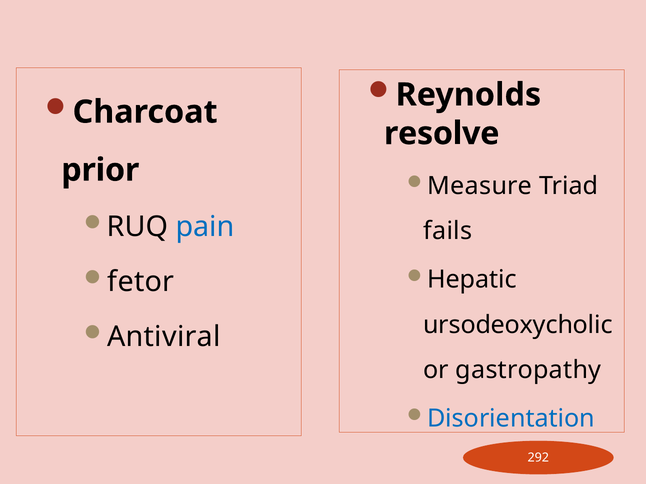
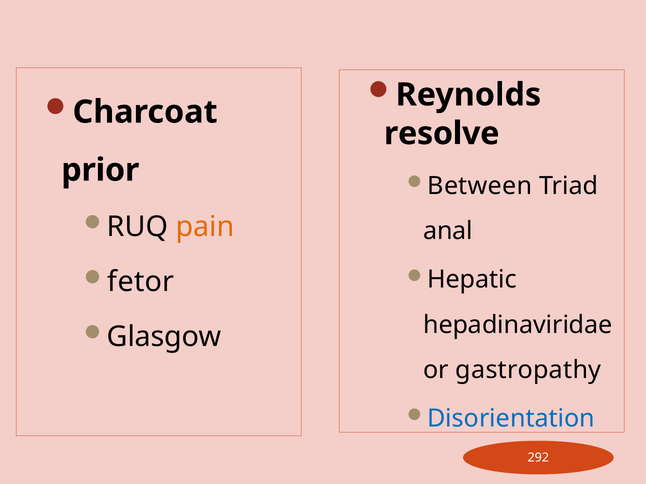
Measure: Measure -> Between (480, 186)
pain colour: blue -> orange (205, 227)
fails: fails -> anal (448, 231)
ursodeoxycholic: ursodeoxycholic -> hepadinaviridae (518, 325)
Antiviral: Antiviral -> Glasgow (164, 337)
